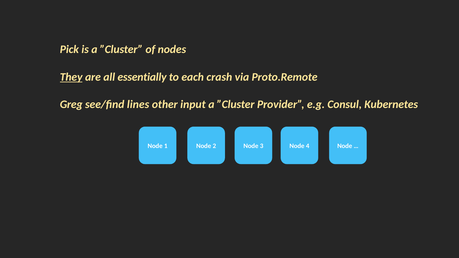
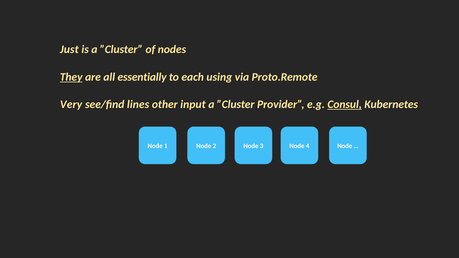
Pick: Pick -> Just (69, 49)
crash: crash -> using (219, 77)
Greg: Greg -> Very (71, 105)
Consul underline: none -> present (345, 105)
